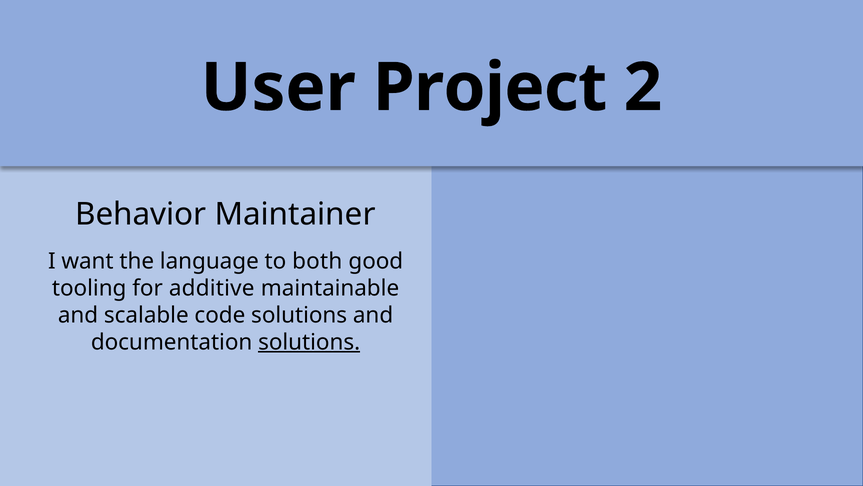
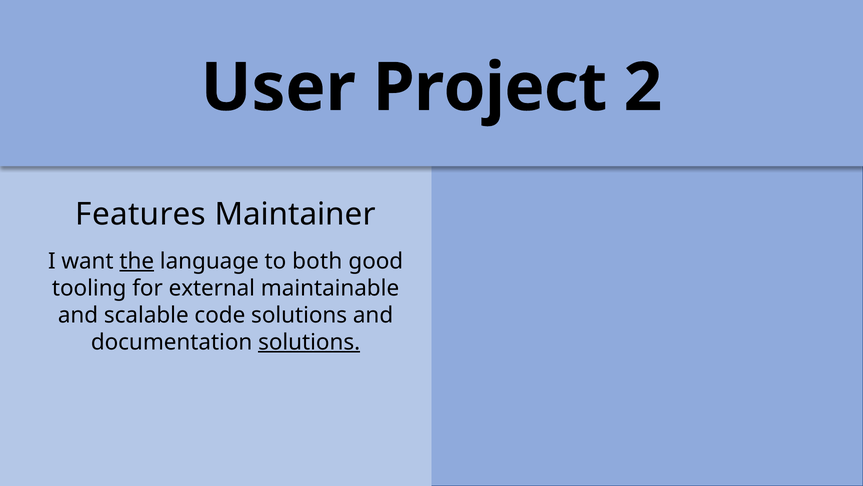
Behavior: Behavior -> Features (141, 214)
the underline: none -> present (137, 261)
additive: additive -> external (212, 288)
